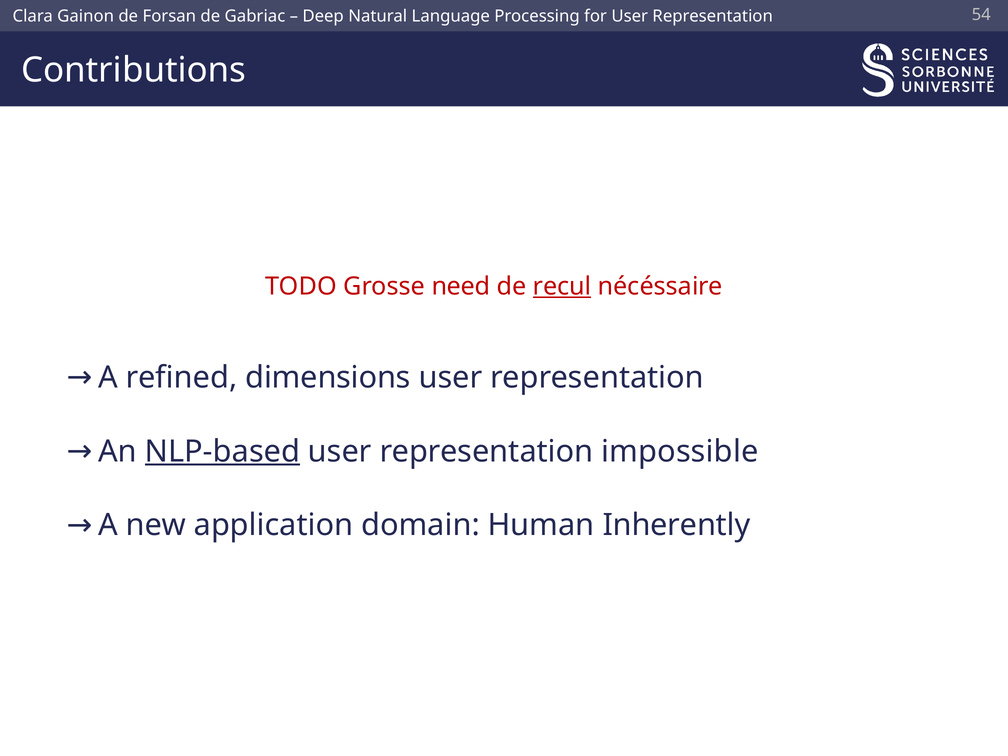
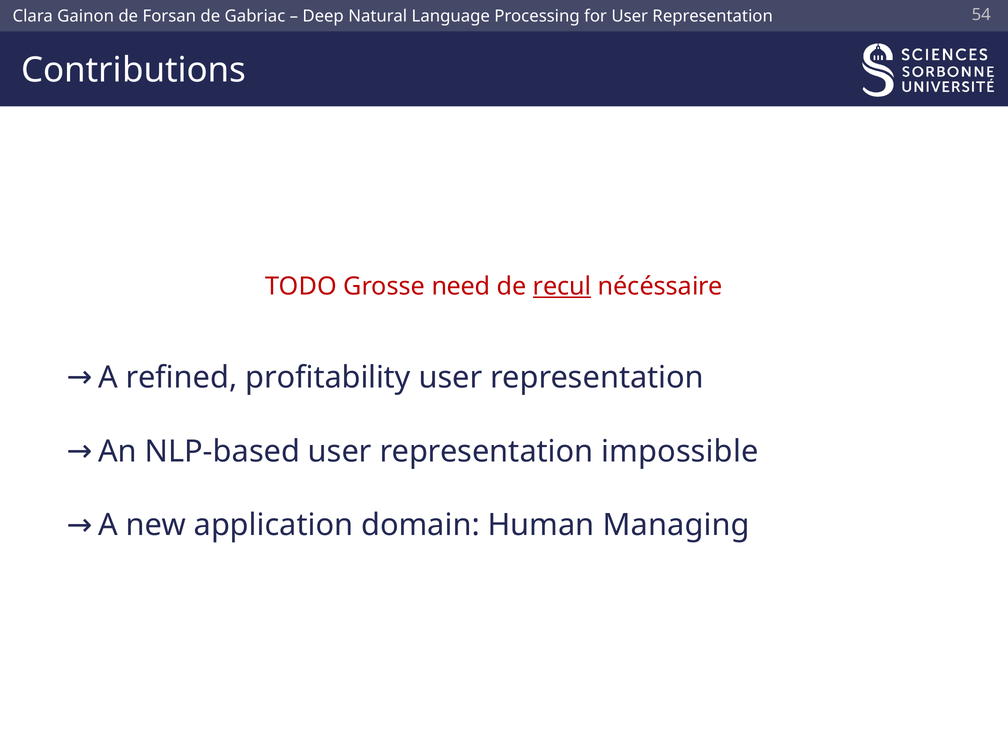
dimensions: dimensions -> profitability (328, 378)
NLP-based underline: present -> none (222, 451)
Inherently: Inherently -> Managing (676, 525)
